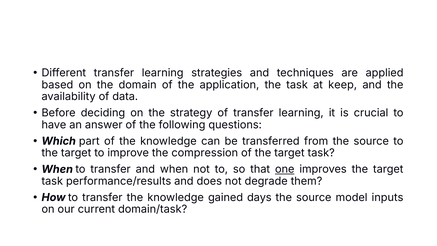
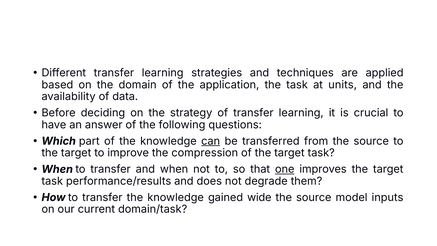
keep: keep -> units (343, 85)
can underline: none -> present (211, 141)
days: days -> wide (259, 197)
